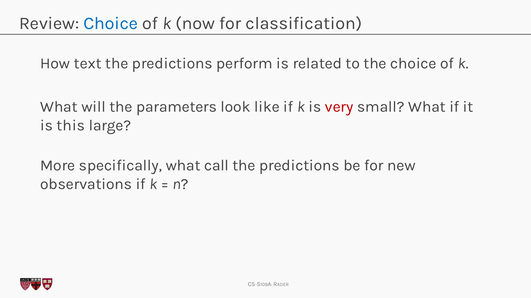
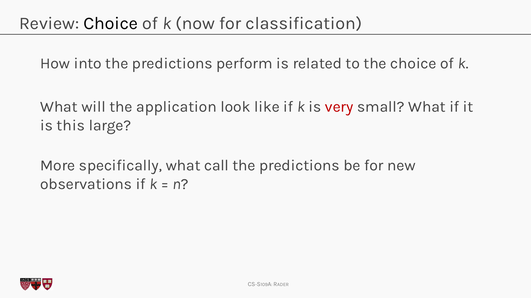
Choice colour: blue -> black (111, 23)
text: text -> into (88, 64)
parameters: parameters -> application (176, 107)
